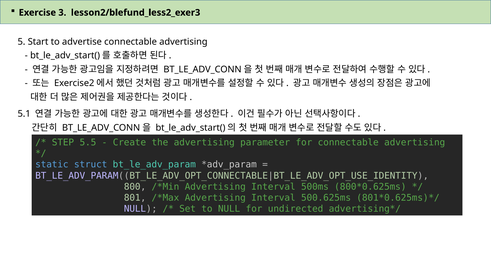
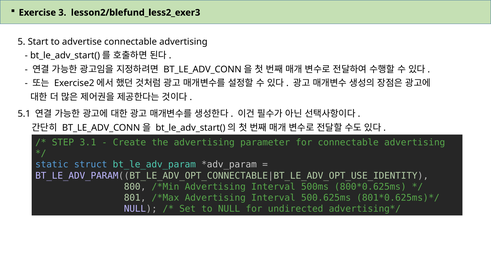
5.5: 5.5 -> 3.1 (88, 143)
